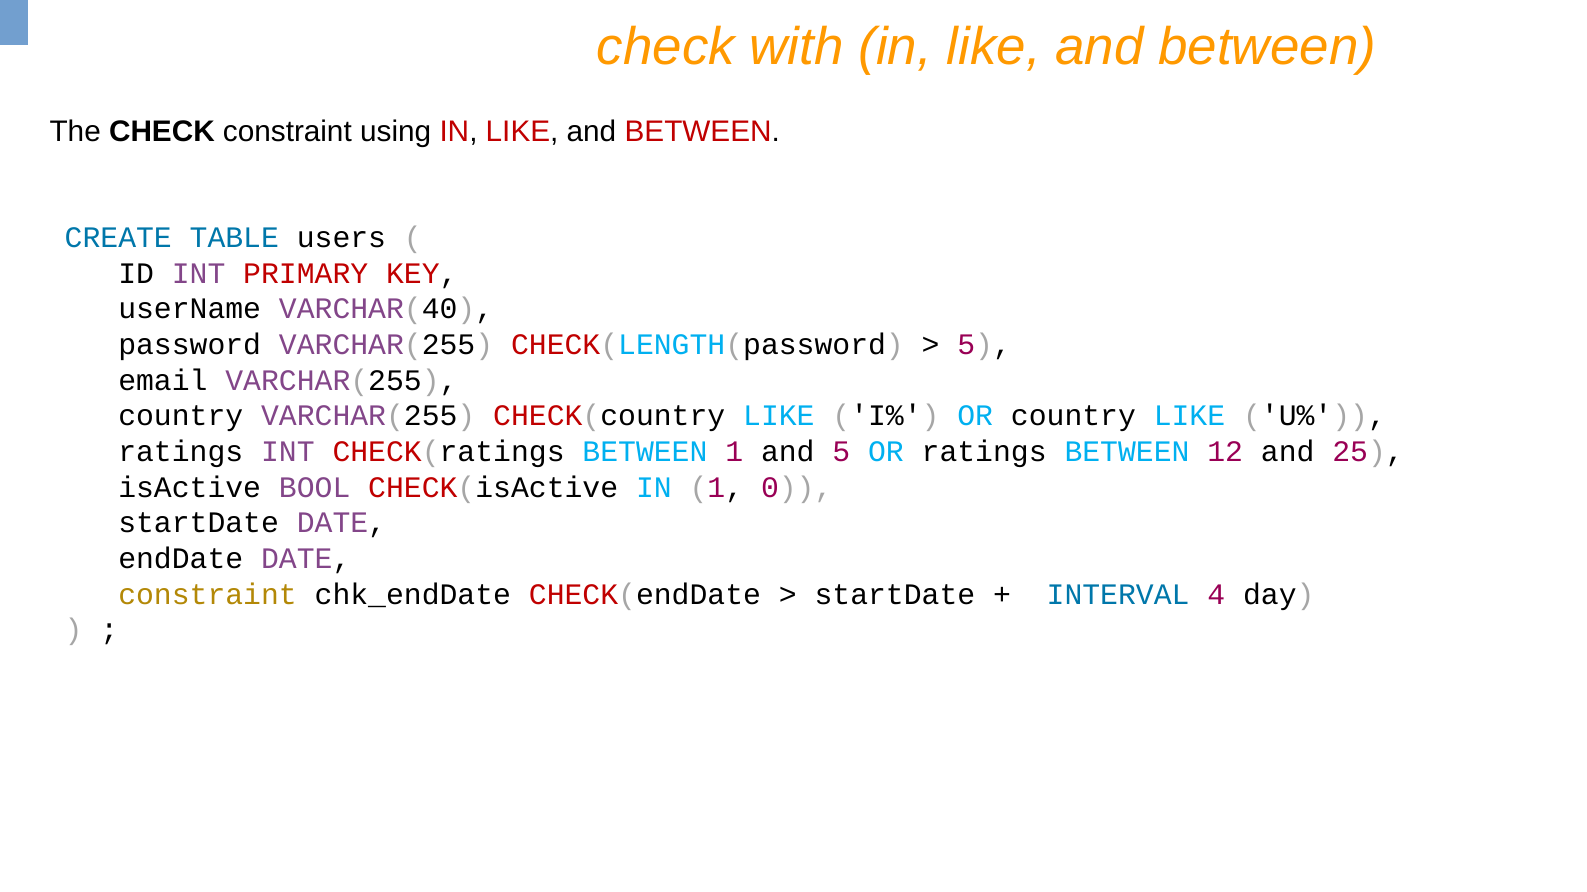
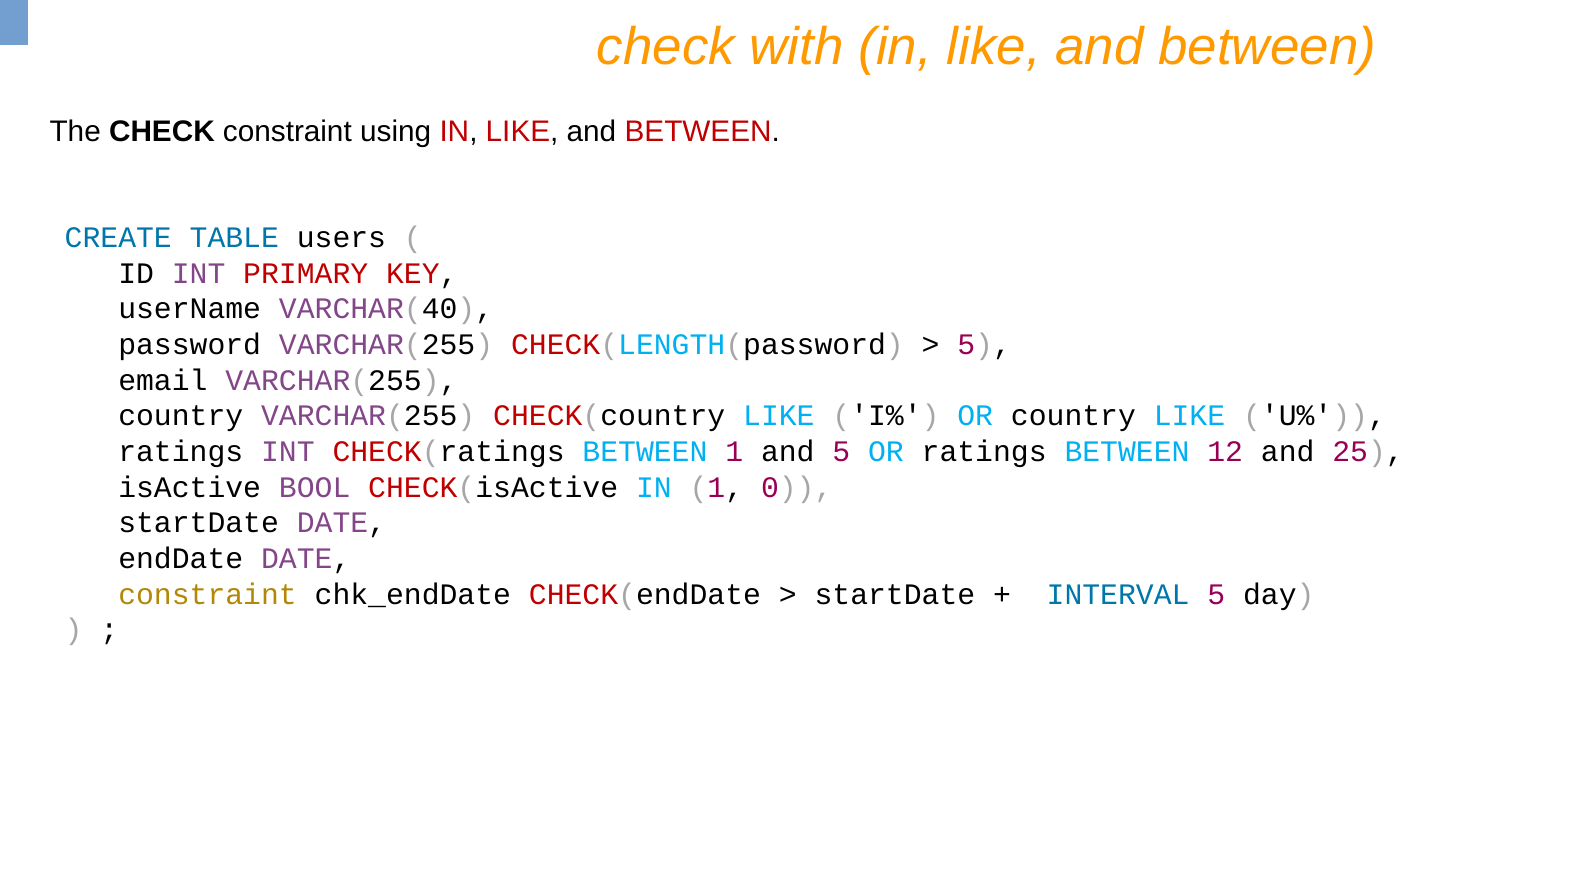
INTERVAL 4: 4 -> 5 (1216, 595)
